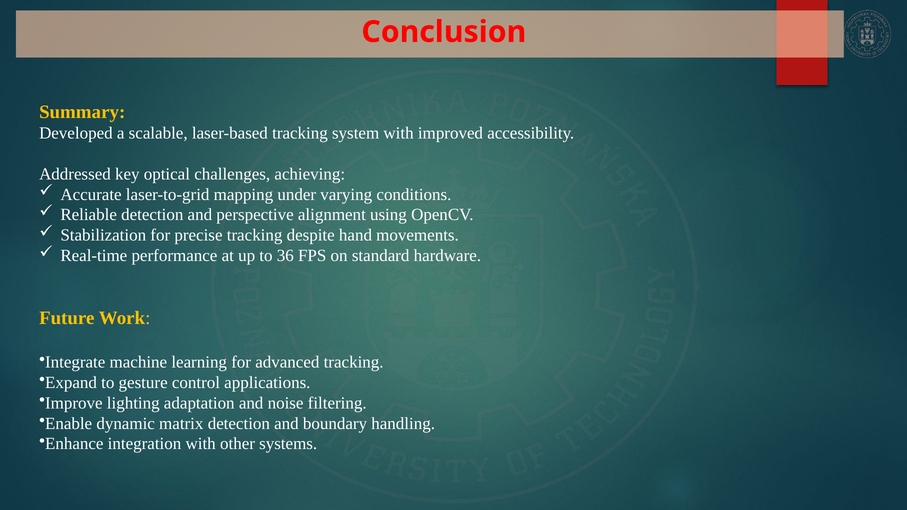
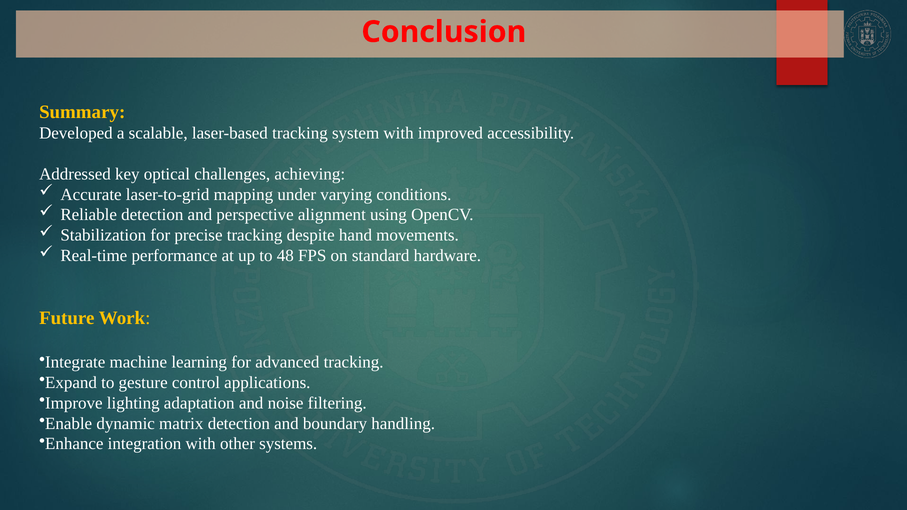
36: 36 -> 48 (285, 256)
